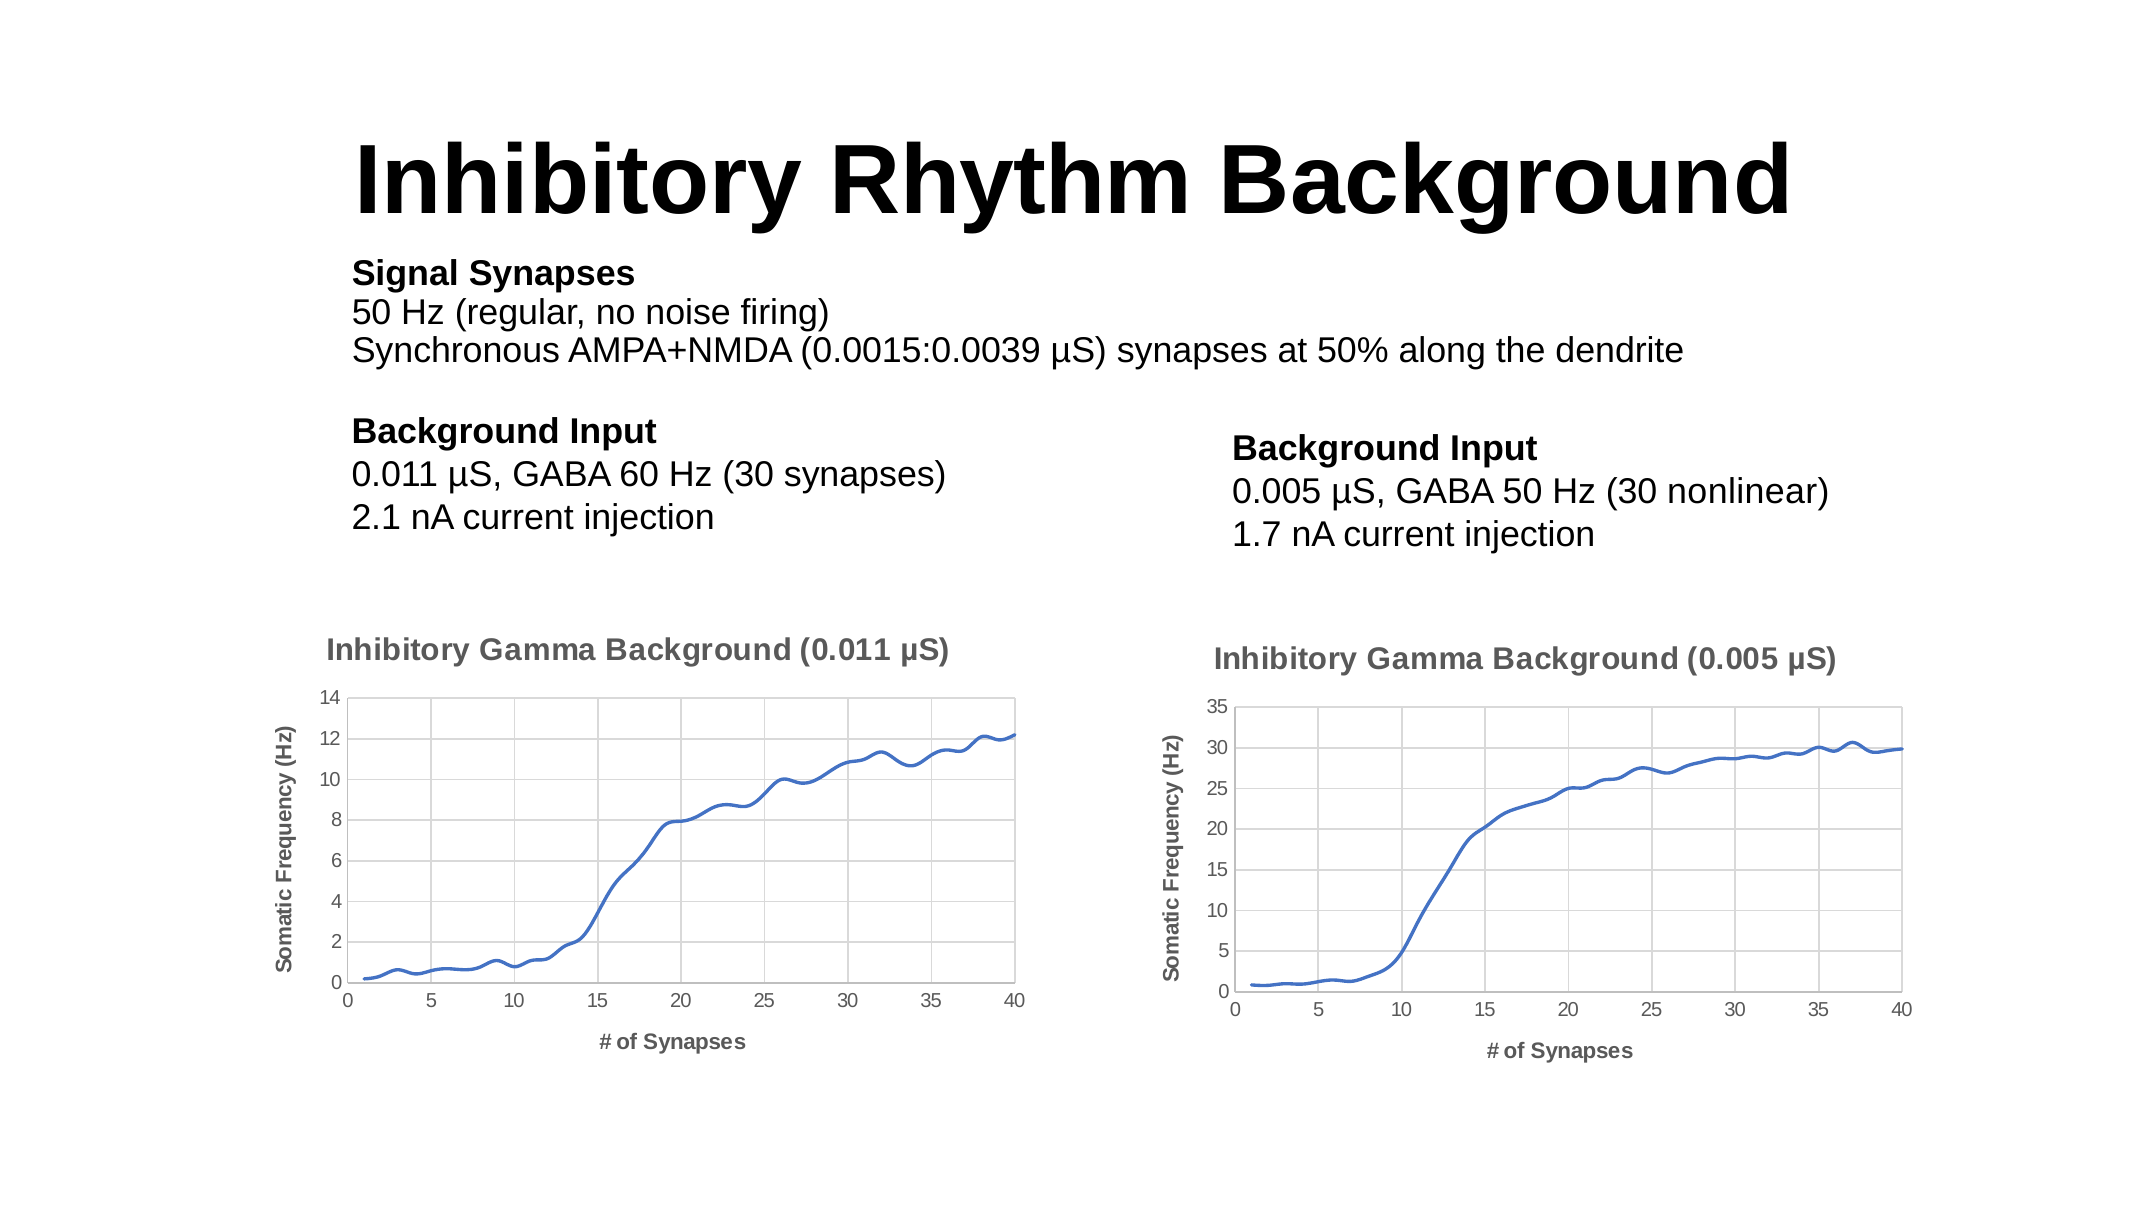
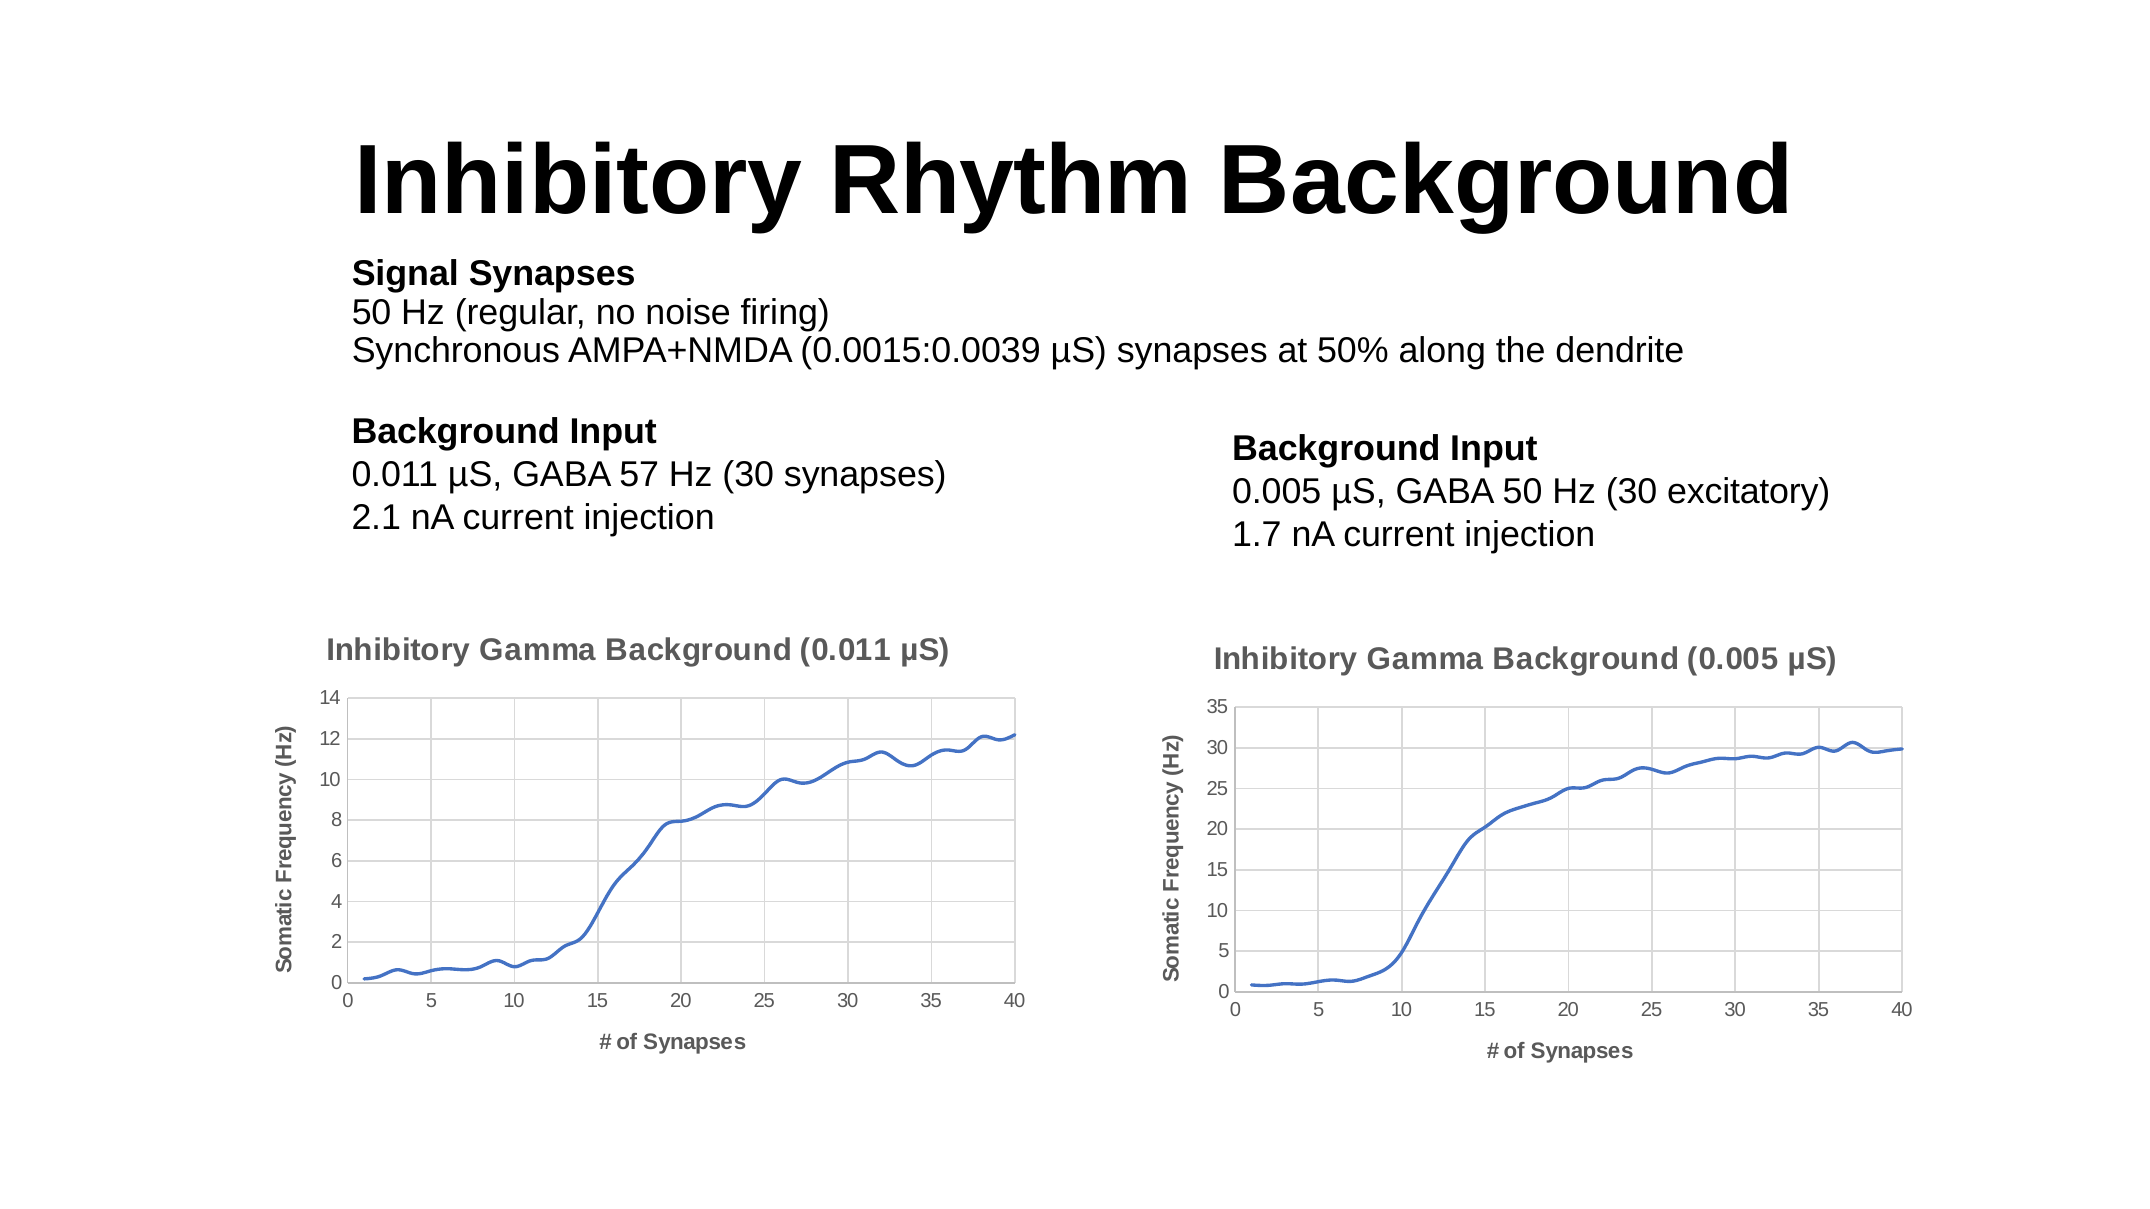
60: 60 -> 57 (639, 475)
nonlinear: nonlinear -> excitatory (1749, 492)
